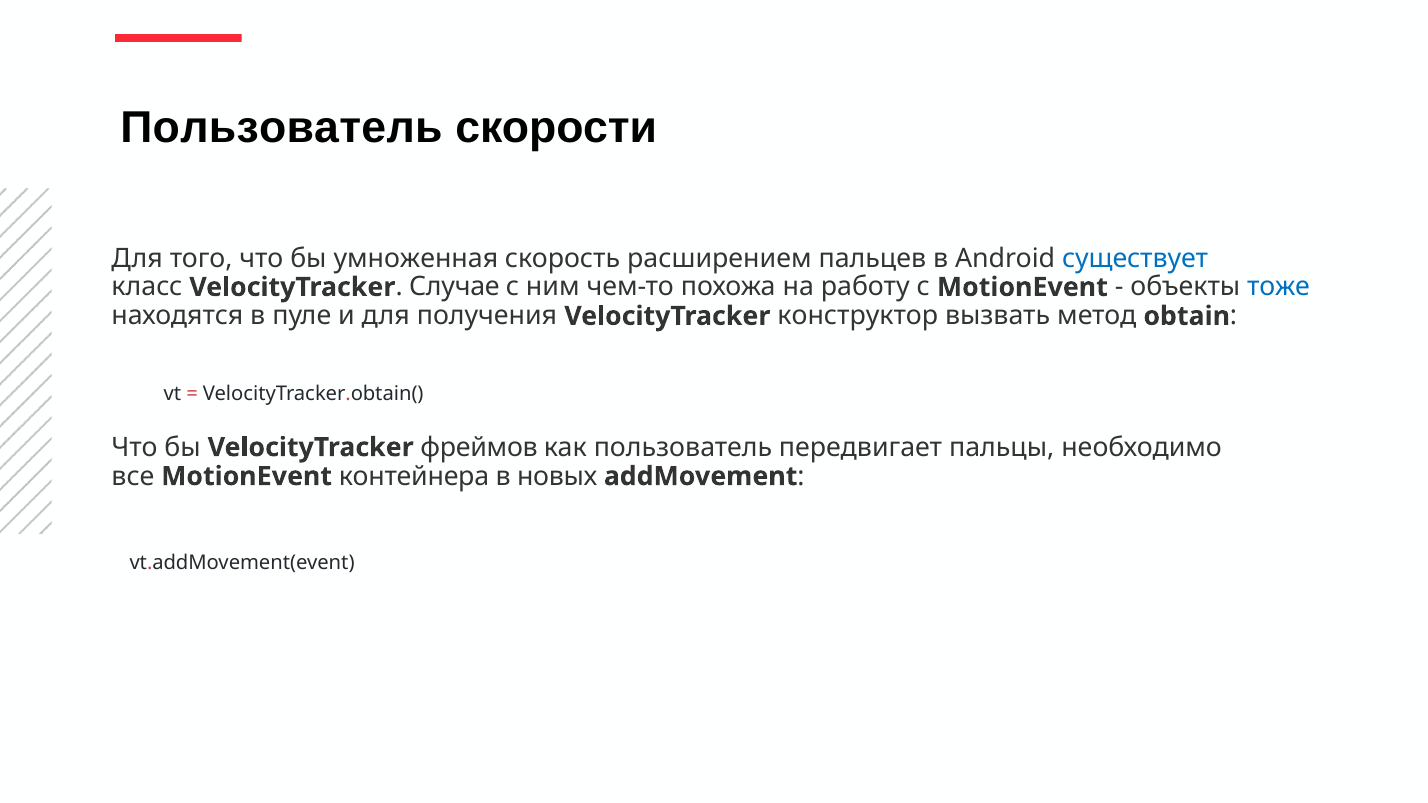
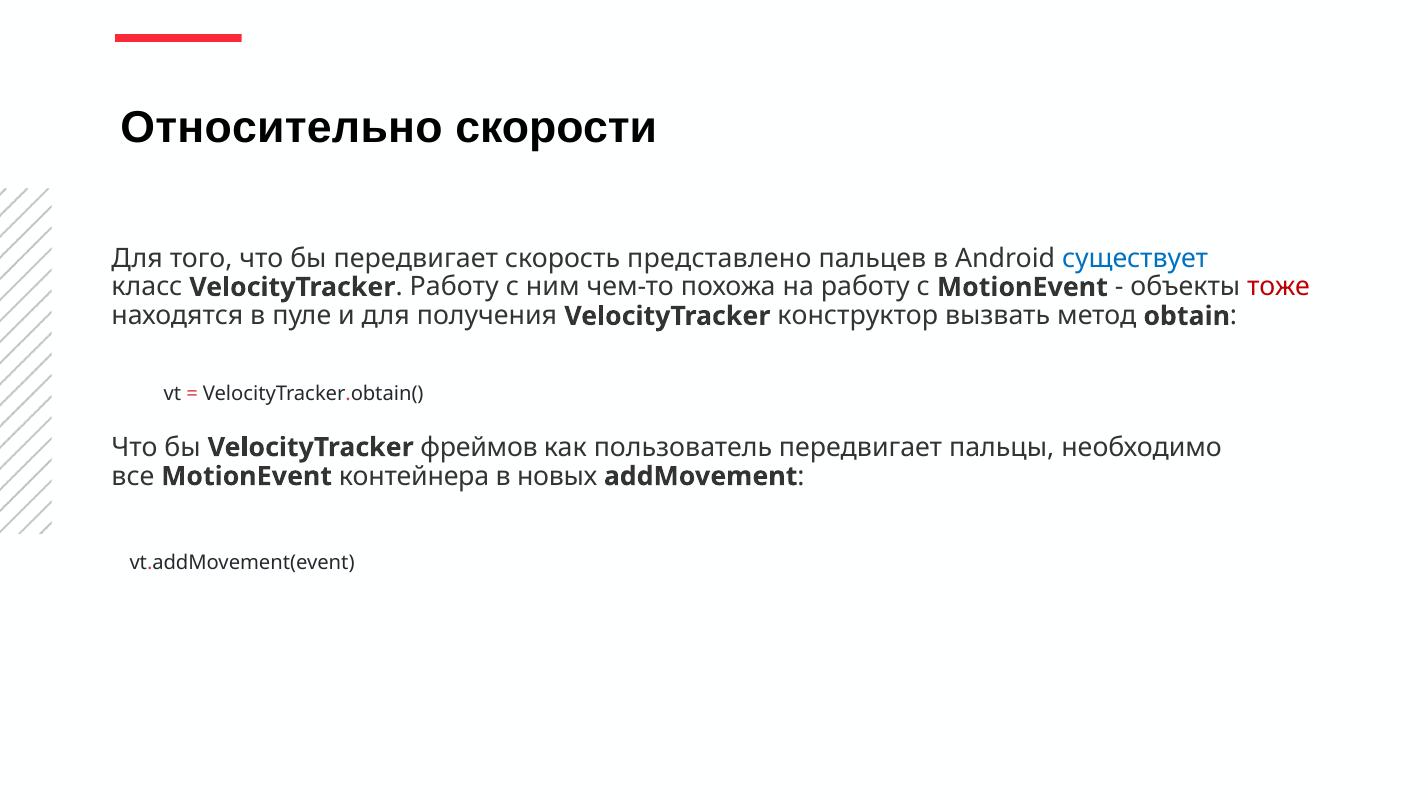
Пользователь: Пользователь -> Относительно (281, 128)
бы умноженная: умноженная -> передвигает (416, 258)
расширением: расширением -> представлено (719, 258)
Случае: Случае -> Работу (454, 287)
тоже colour: blue -> red (1279, 287)
